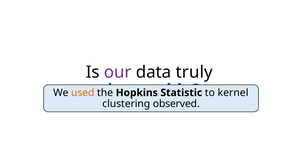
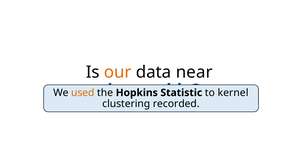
our colour: purple -> orange (118, 72)
truly: truly -> near (194, 72)
observed: observed -> recorded (176, 104)
